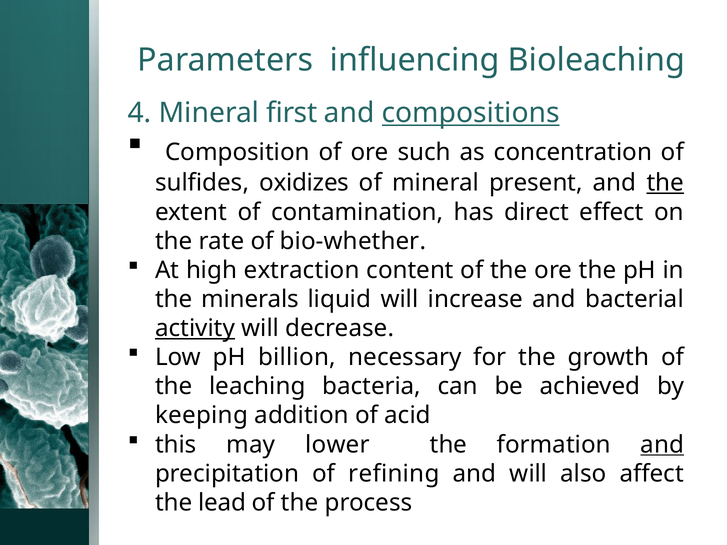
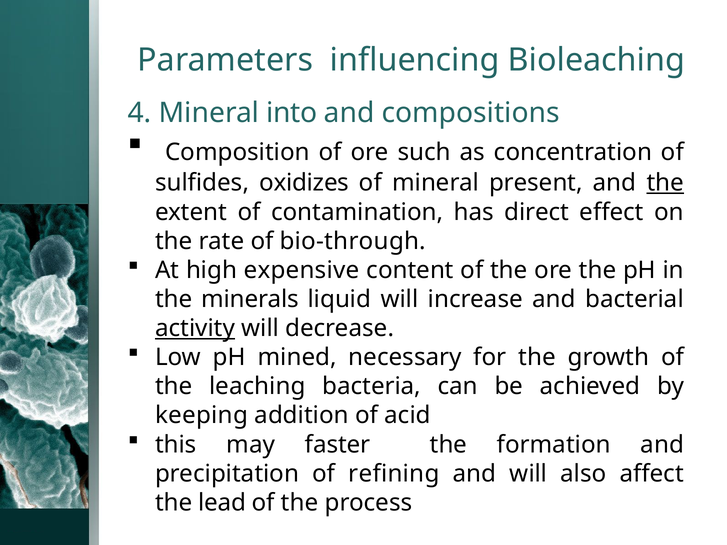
first: first -> into (292, 113)
compositions underline: present -> none (471, 113)
bio-whether: bio-whether -> bio-through (353, 241)
extraction: extraction -> expensive (302, 270)
billion: billion -> mined (297, 358)
lower: lower -> faster (338, 445)
and underline: present -> none (662, 445)
